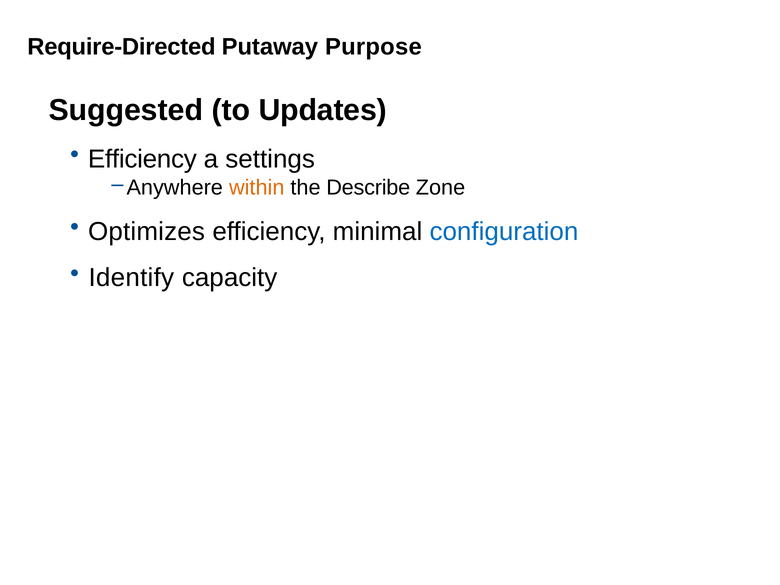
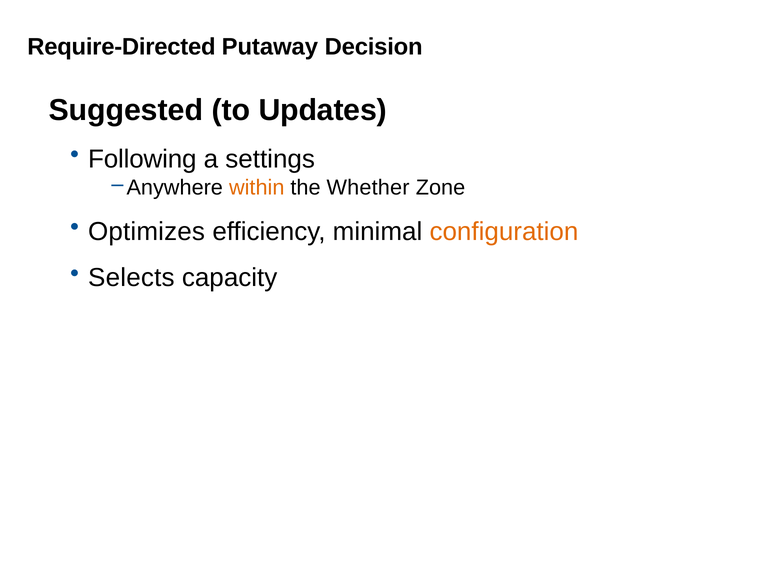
Purpose: Purpose -> Decision (374, 47)
Efficiency: Efficiency -> Following (142, 159)
Describe: Describe -> Whether (368, 187)
configuration colour: blue -> orange (504, 231)
Identify: Identify -> Selects (131, 278)
